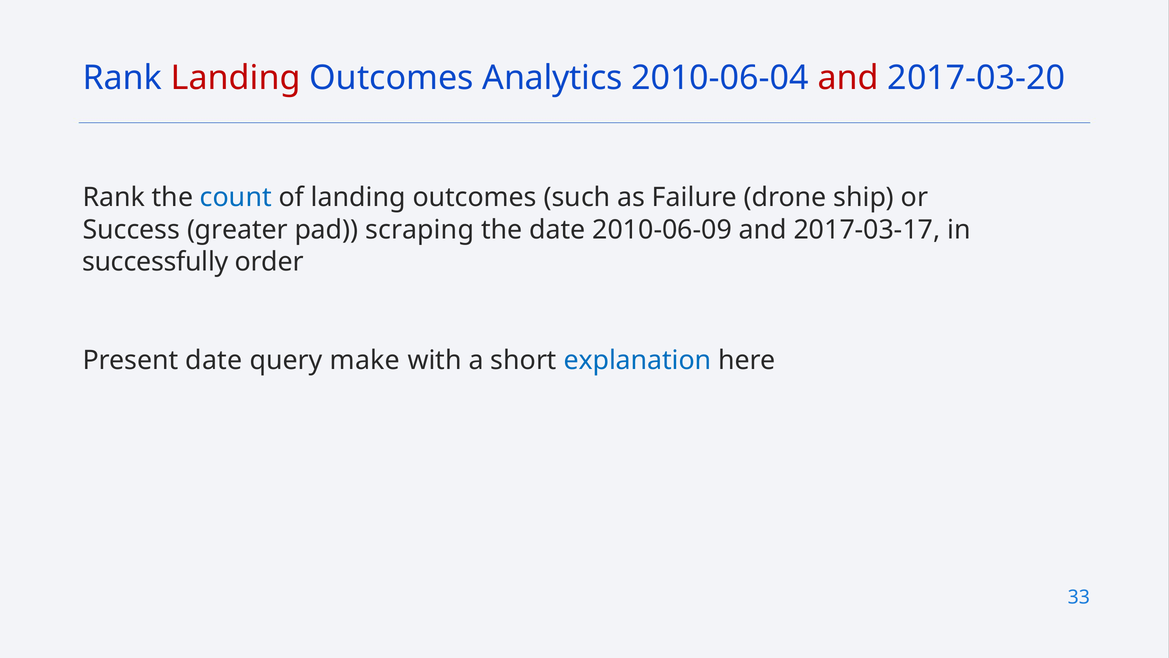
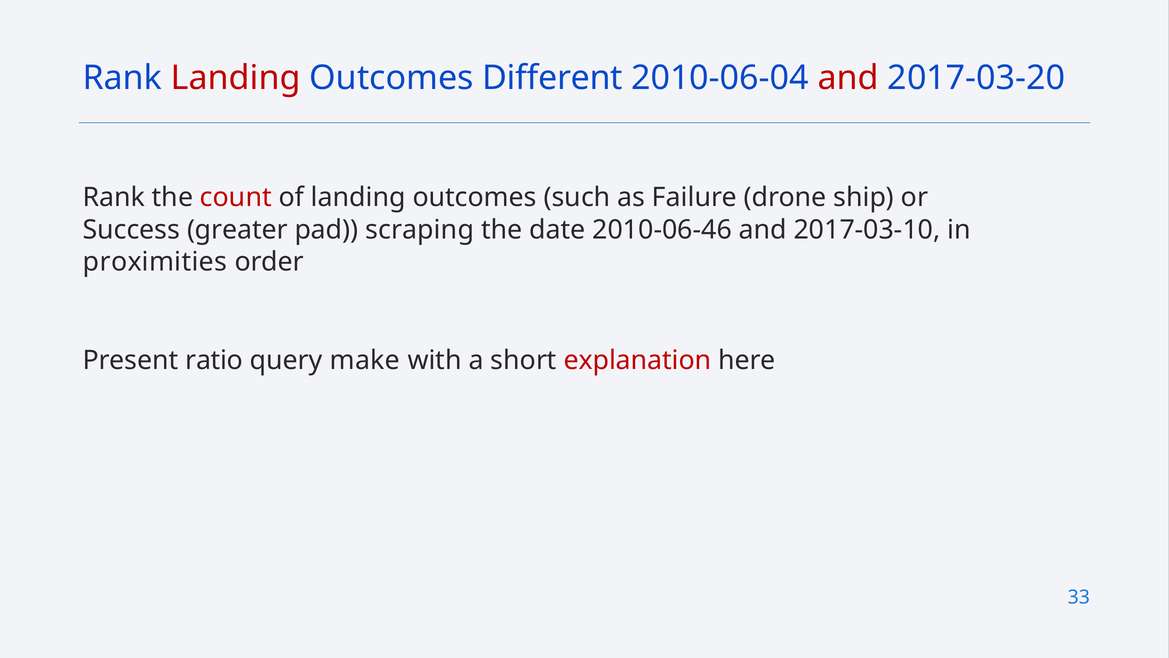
Analytics: Analytics -> Different (553, 78)
count colour: blue -> red (236, 197)
2010-06-09: 2010-06-09 -> 2010-06-46 (662, 230)
2017-03-17: 2017-03-17 -> 2017-03-10 (867, 230)
successfully: successfully -> proximities (155, 262)
Present date: date -> ratio (214, 360)
explanation colour: blue -> red (637, 360)
